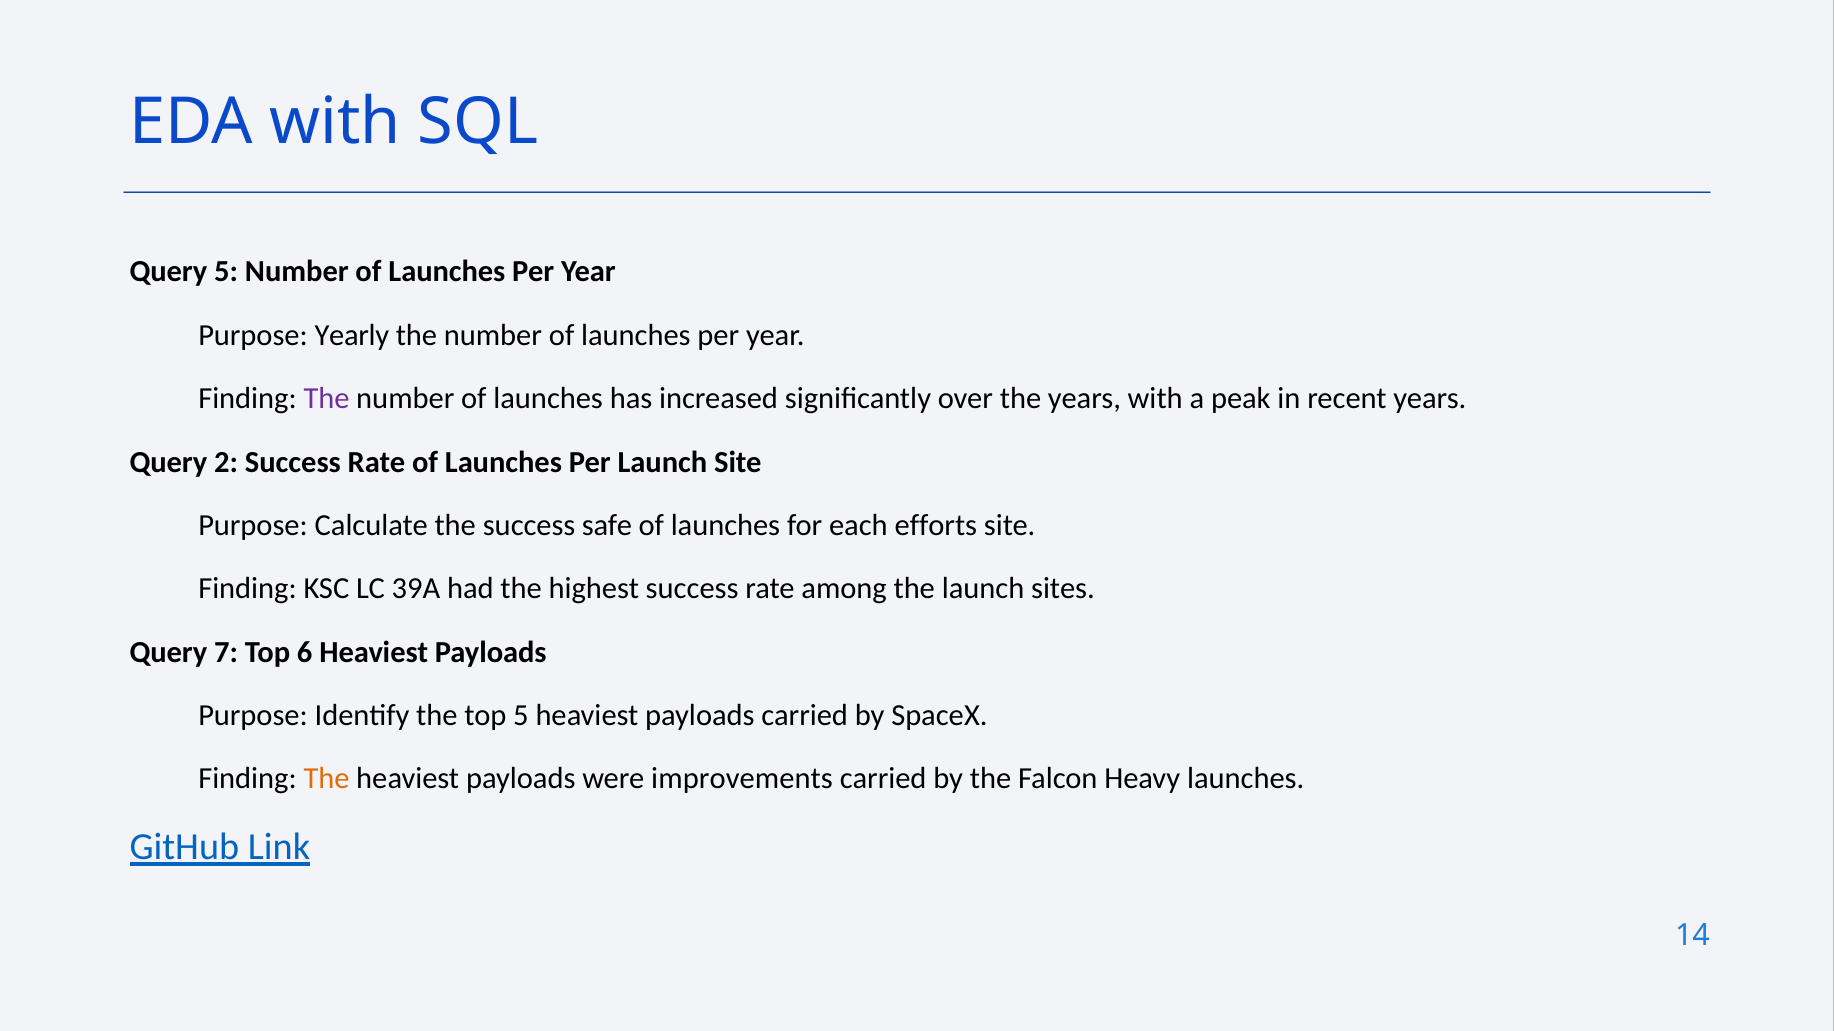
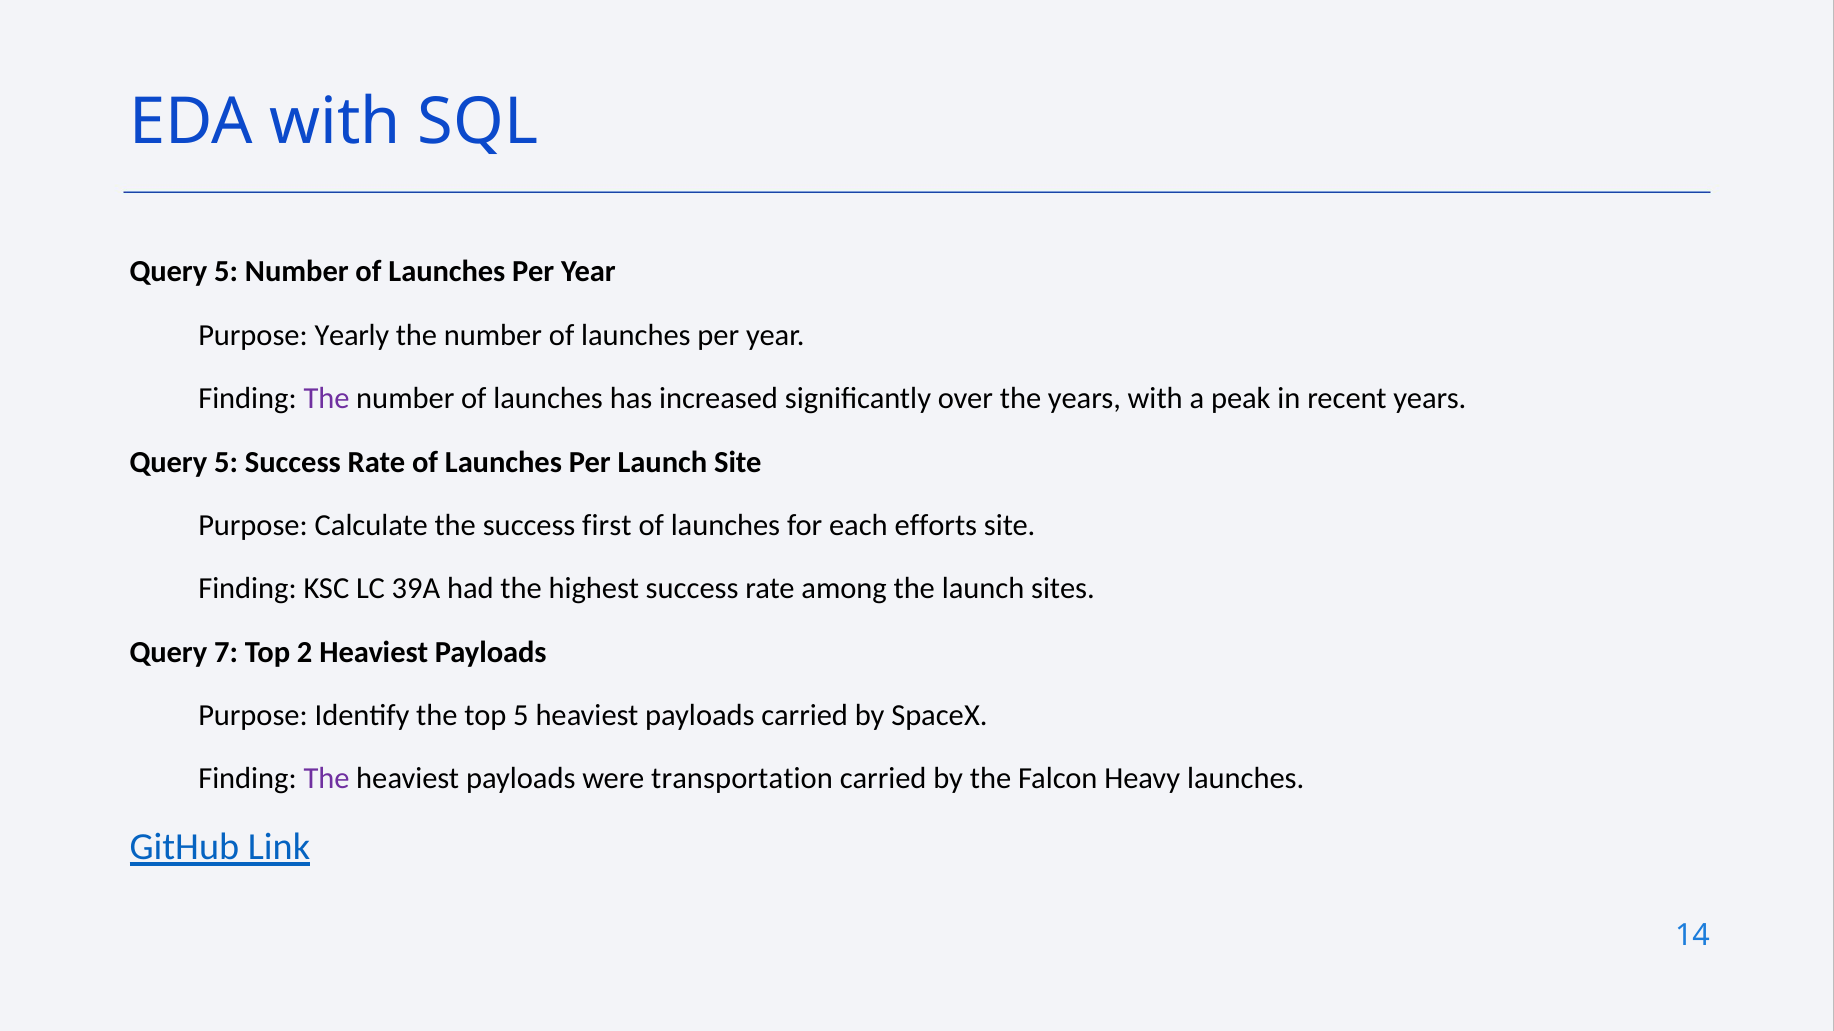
2: 2 -> 5 (226, 462)
safe: safe -> first (607, 526)
6: 6 -> 2 (305, 652)
The colour: orange -> purple (327, 779)
improvements: improvements -> transportation (742, 779)
